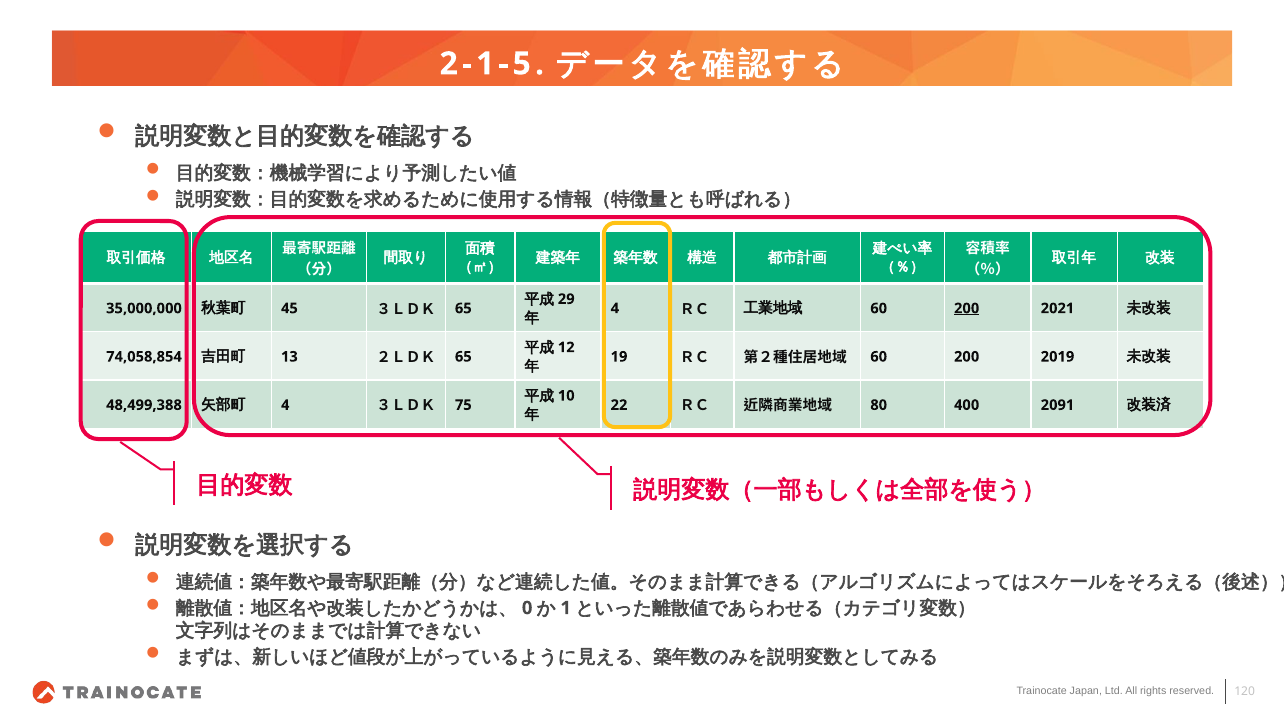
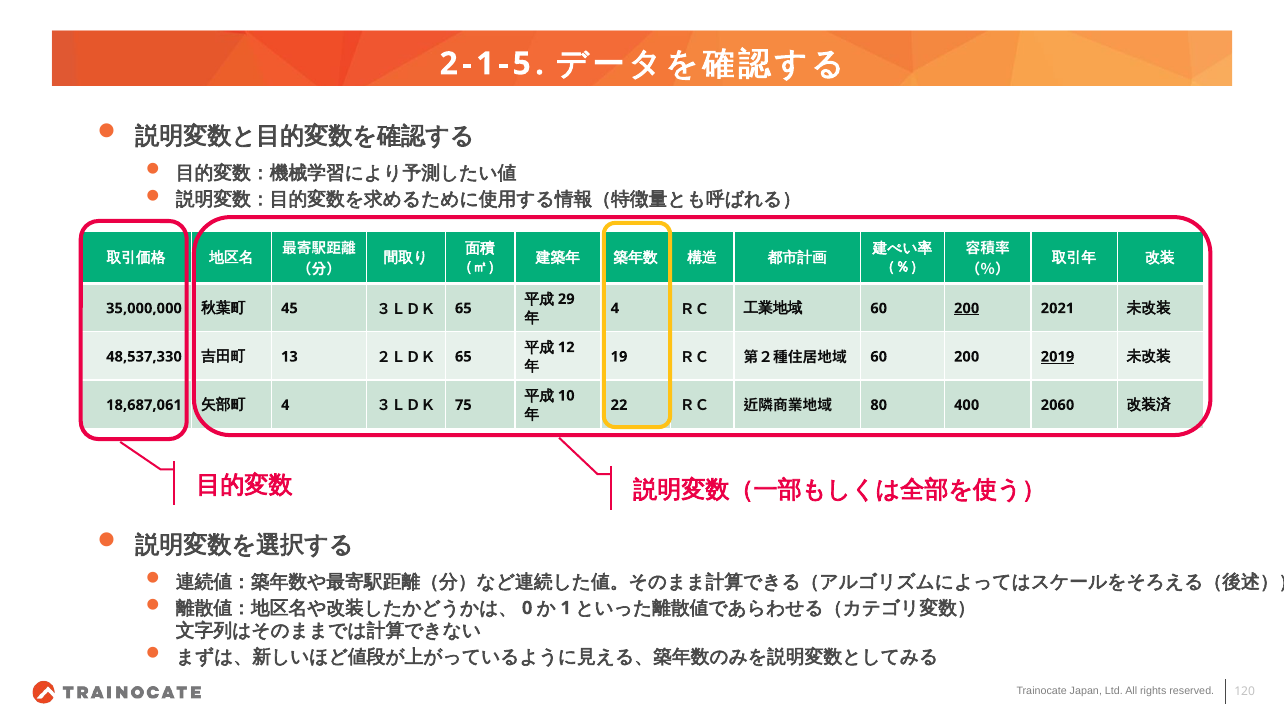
74,058,854: 74,058,854 -> 48,537,330 (144, 357)
2019 underline: none -> present (1057, 357)
48,499,388: 48,499,388 -> 18,687,061 (144, 405)
2091: 2091 -> 2060 (1057, 405)
